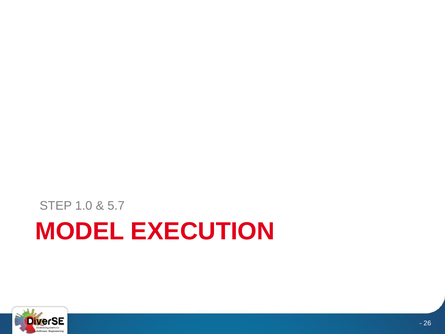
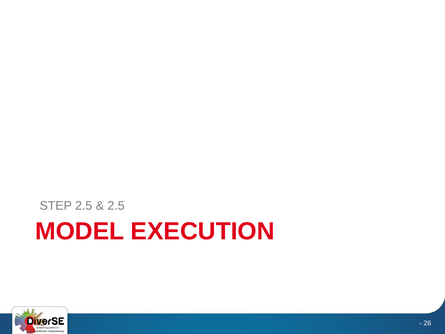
STEP 1.0: 1.0 -> 2.5 (84, 206)
5.7: 5.7 -> 2.5 (116, 206)
